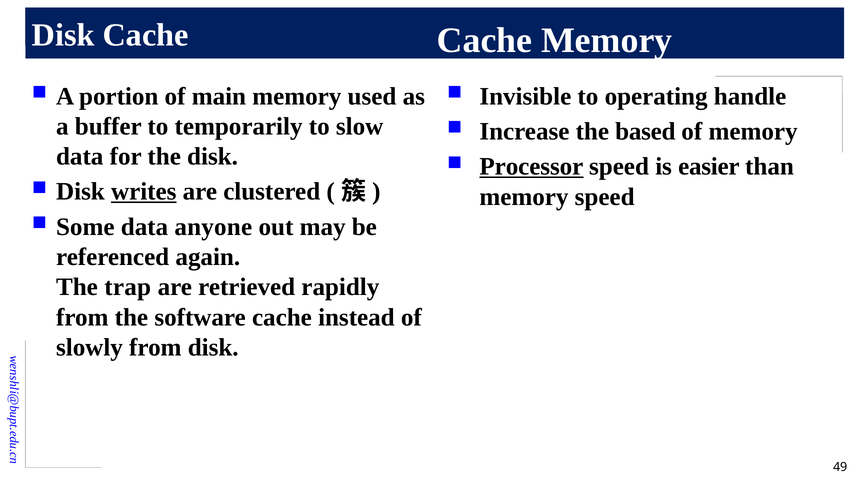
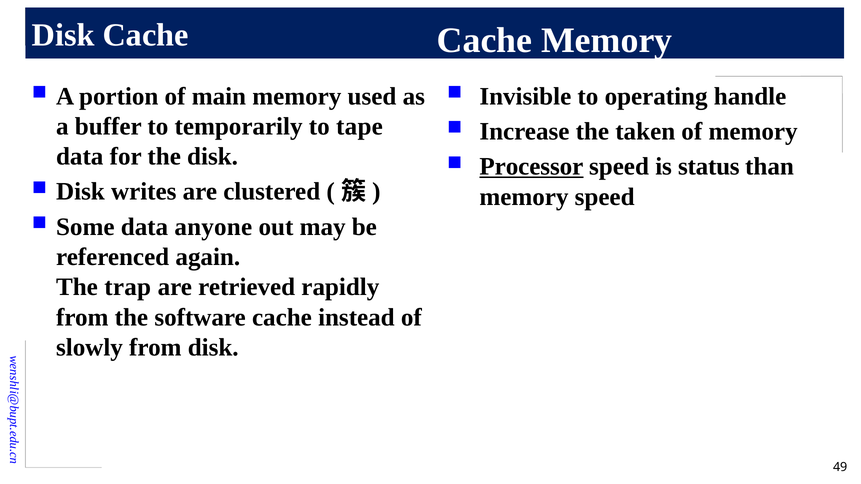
slow: slow -> tape (359, 126)
based: based -> taken (645, 132)
easier: easier -> status (709, 167)
writes underline: present -> none (144, 192)
